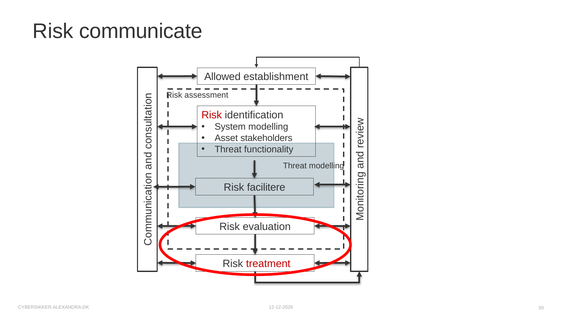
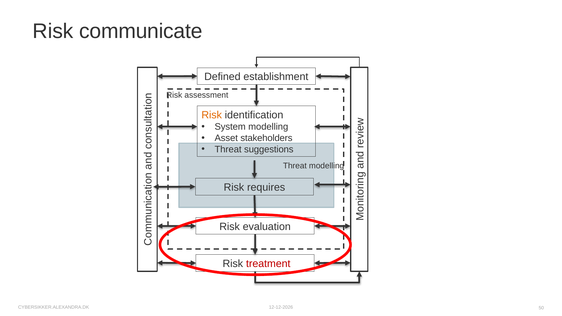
Allowed: Allowed -> Defined (222, 77)
Risk colour: red -> orange (212, 115)
functionality: functionality -> suggestions (269, 149)
facilitere: facilitere -> requires (266, 187)
